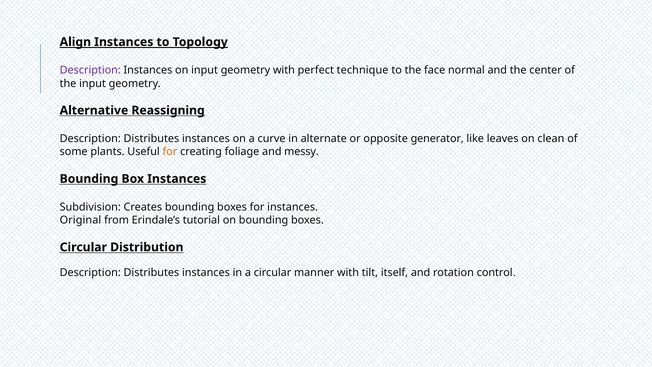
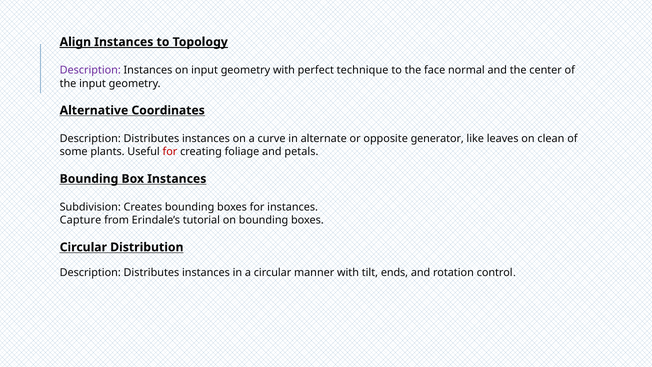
Reassigning: Reassigning -> Coordinates (168, 110)
for colour: orange -> red (170, 152)
messy: messy -> petals (301, 152)
Original: Original -> Capture (80, 220)
itself: itself -> ends (395, 272)
